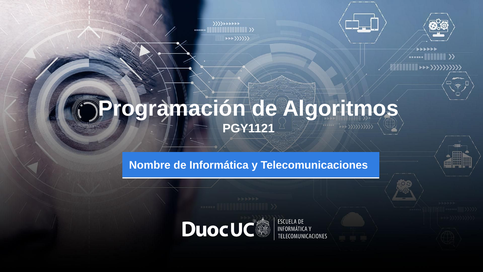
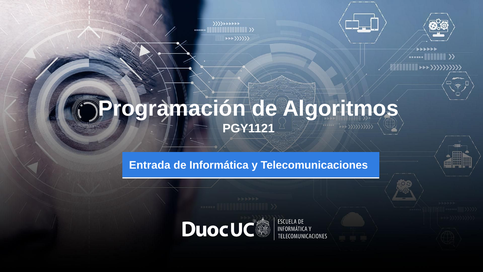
Nombre: Nombre -> Entrada (150, 165)
